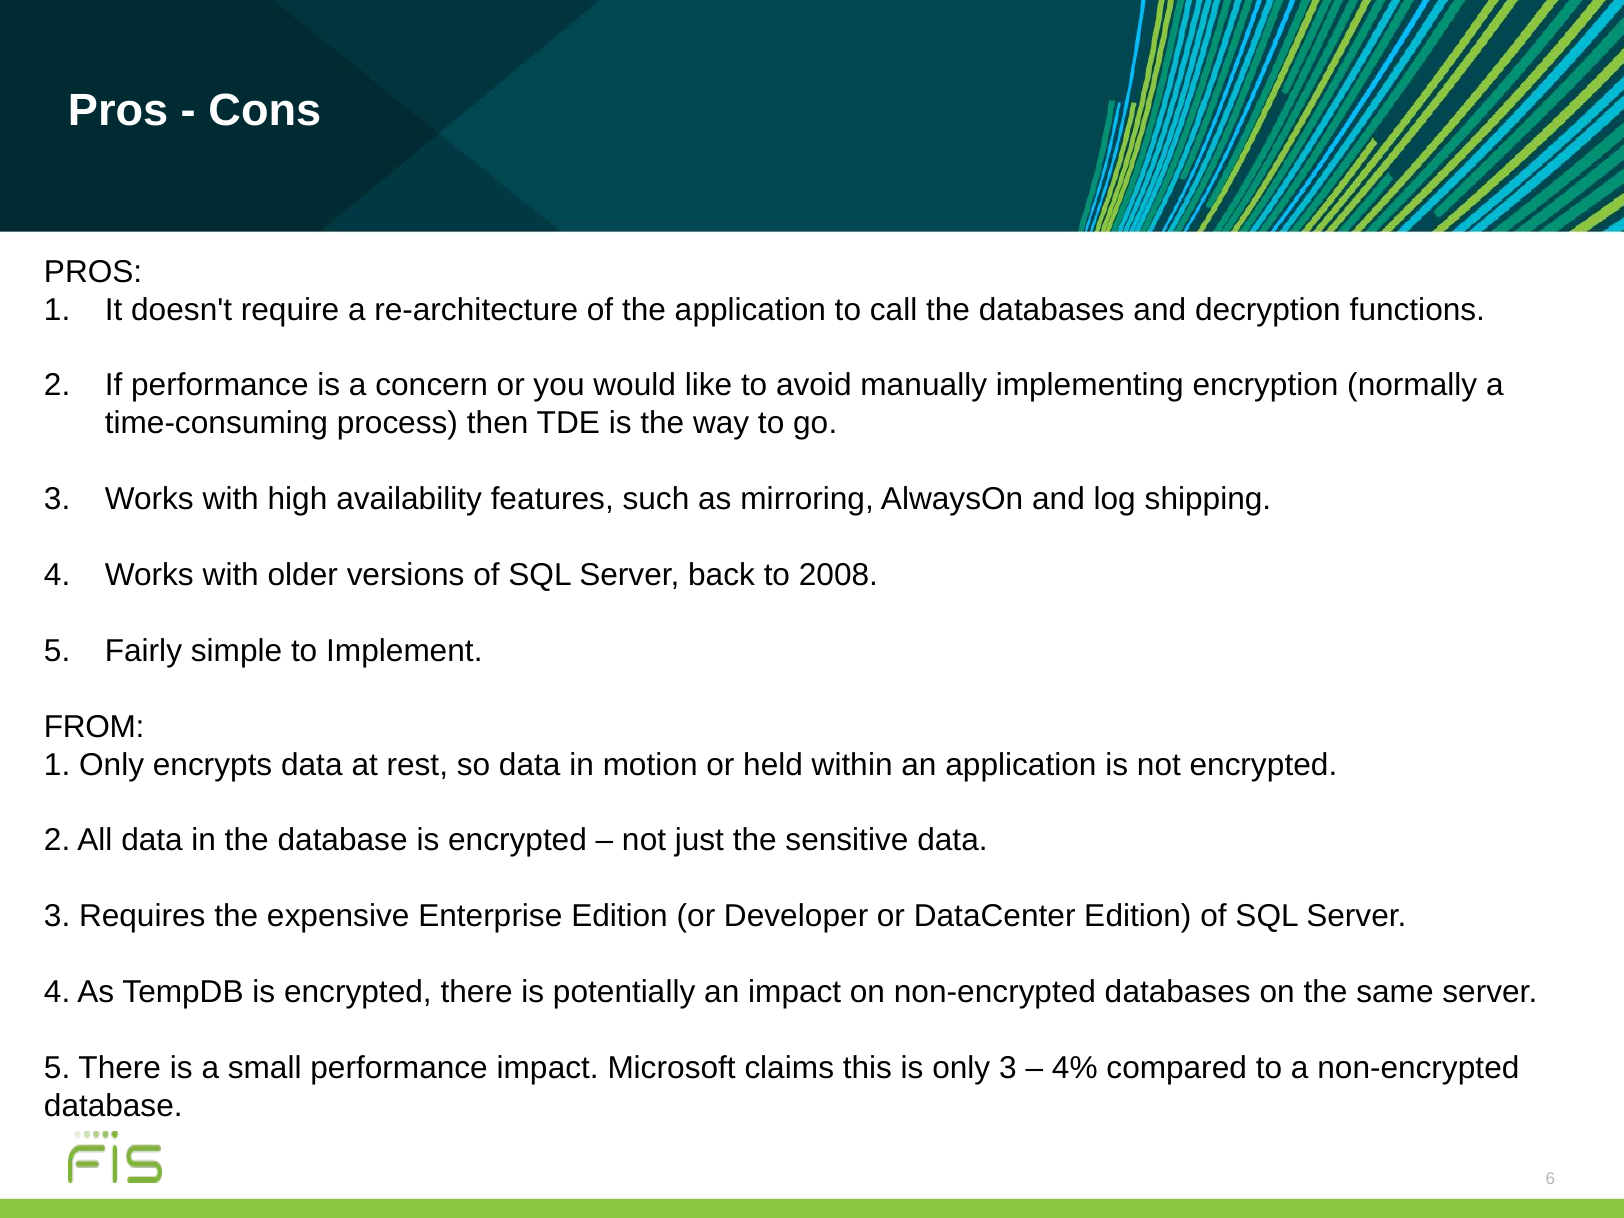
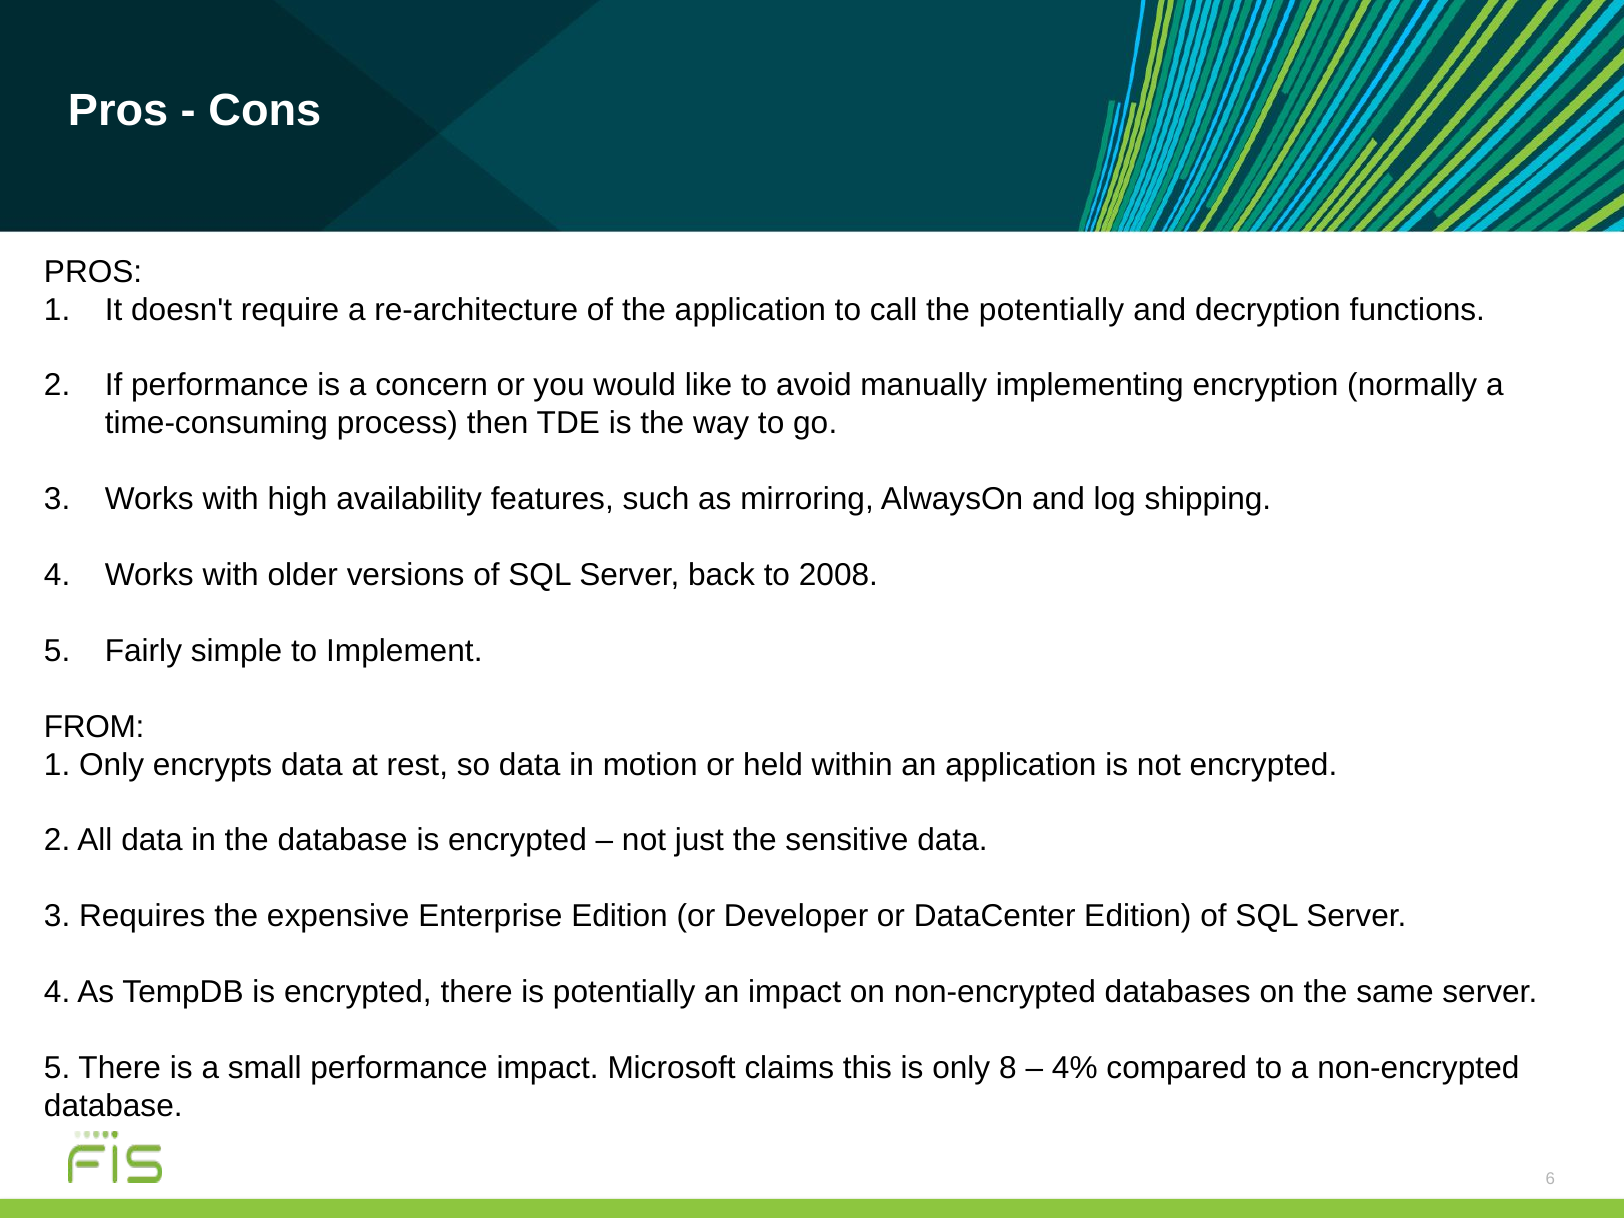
the databases: databases -> potentially (1052, 310)
only 3: 3 -> 8 (1008, 1068)
